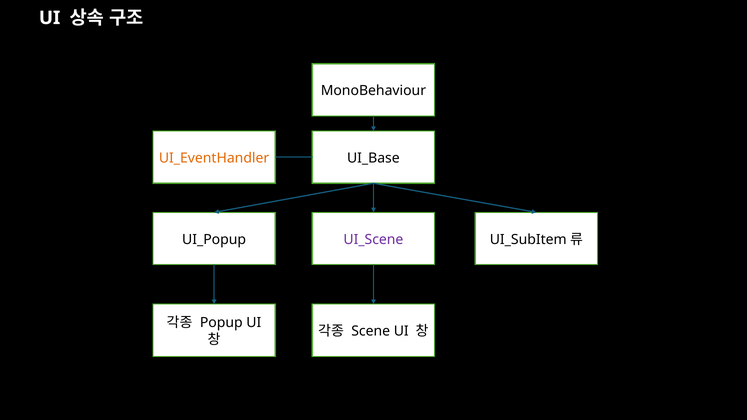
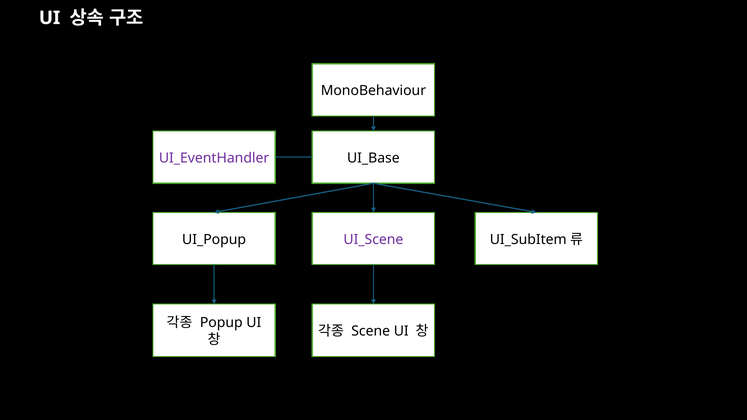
UI_EventHandler colour: orange -> purple (214, 158)
